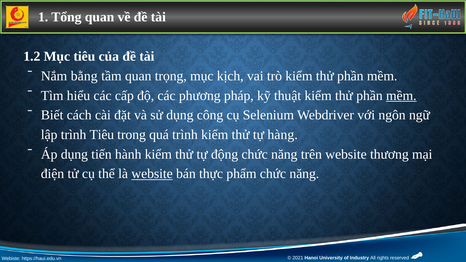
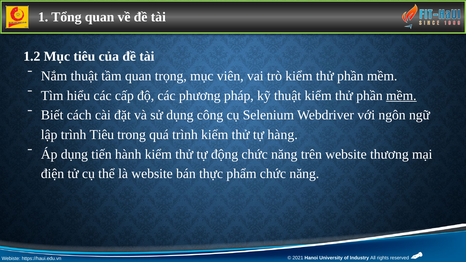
Nắm bằng: bằng -> thuật (84, 76)
kịch: kịch -> viên (230, 76)
website underline: present -> none (152, 174)
